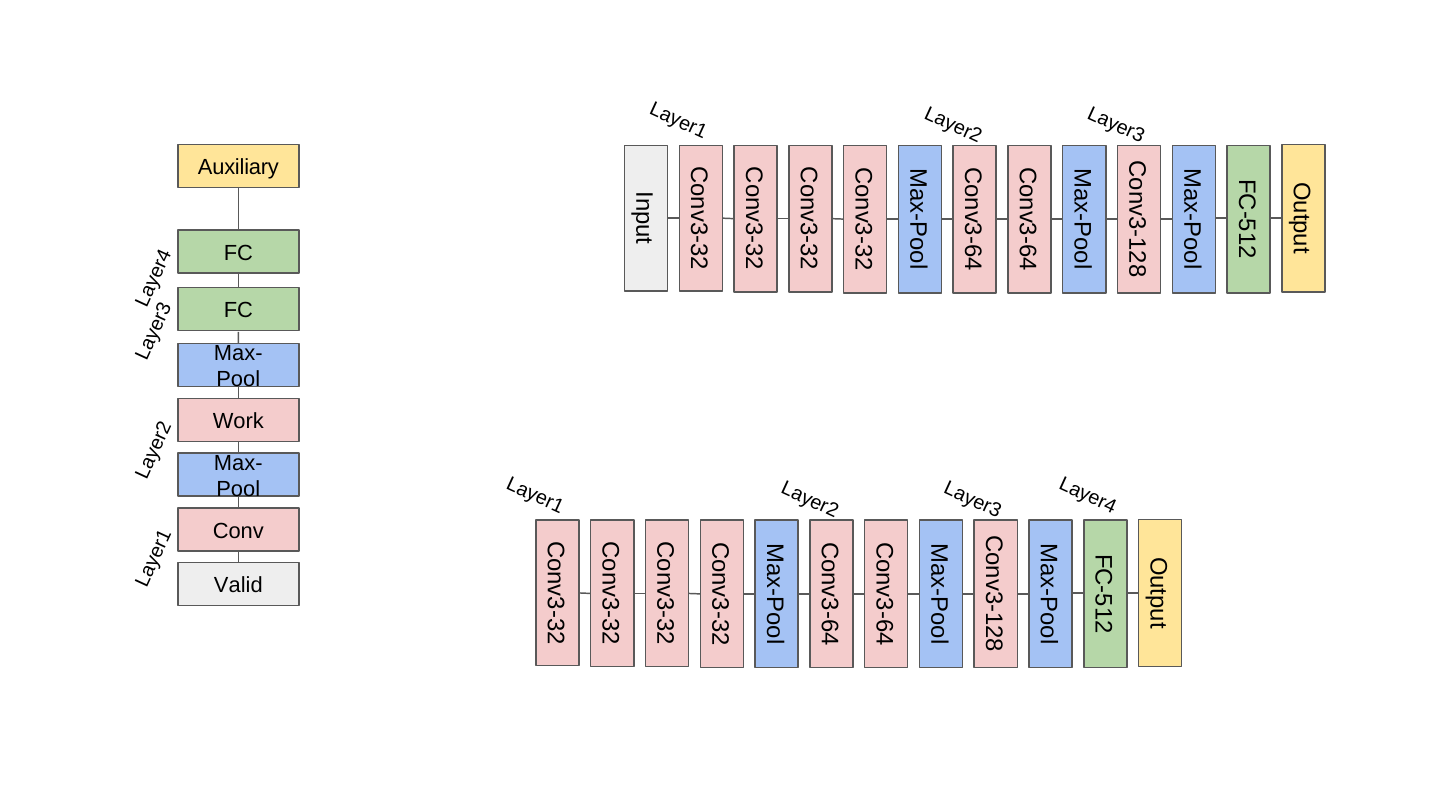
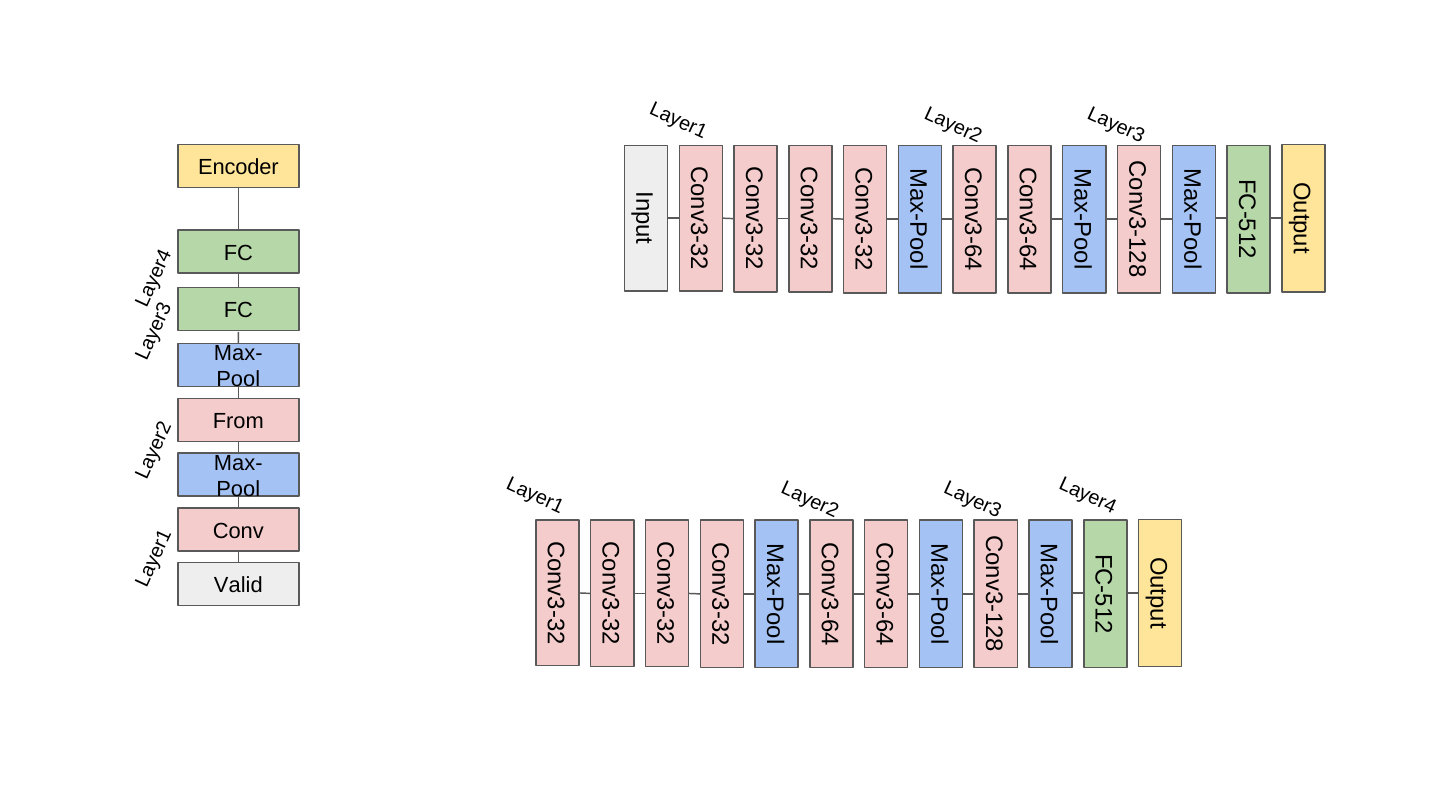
Auxiliary: Auxiliary -> Encoder (238, 168)
Work: Work -> From (238, 421)
